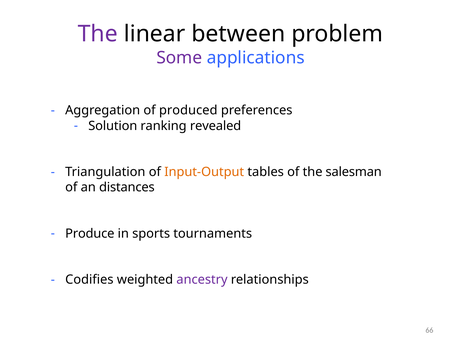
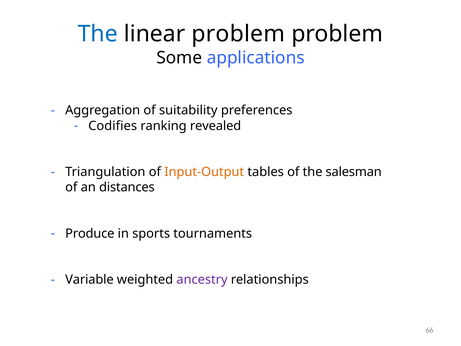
The colour: purple -> blue (98, 34)
linear between: between -> problem (238, 34)
Some colour: purple -> black (179, 58)
produced: produced -> suitability (188, 110)
Solution: Solution -> Codifies (113, 126)
Codifies: Codifies -> Variable (89, 279)
